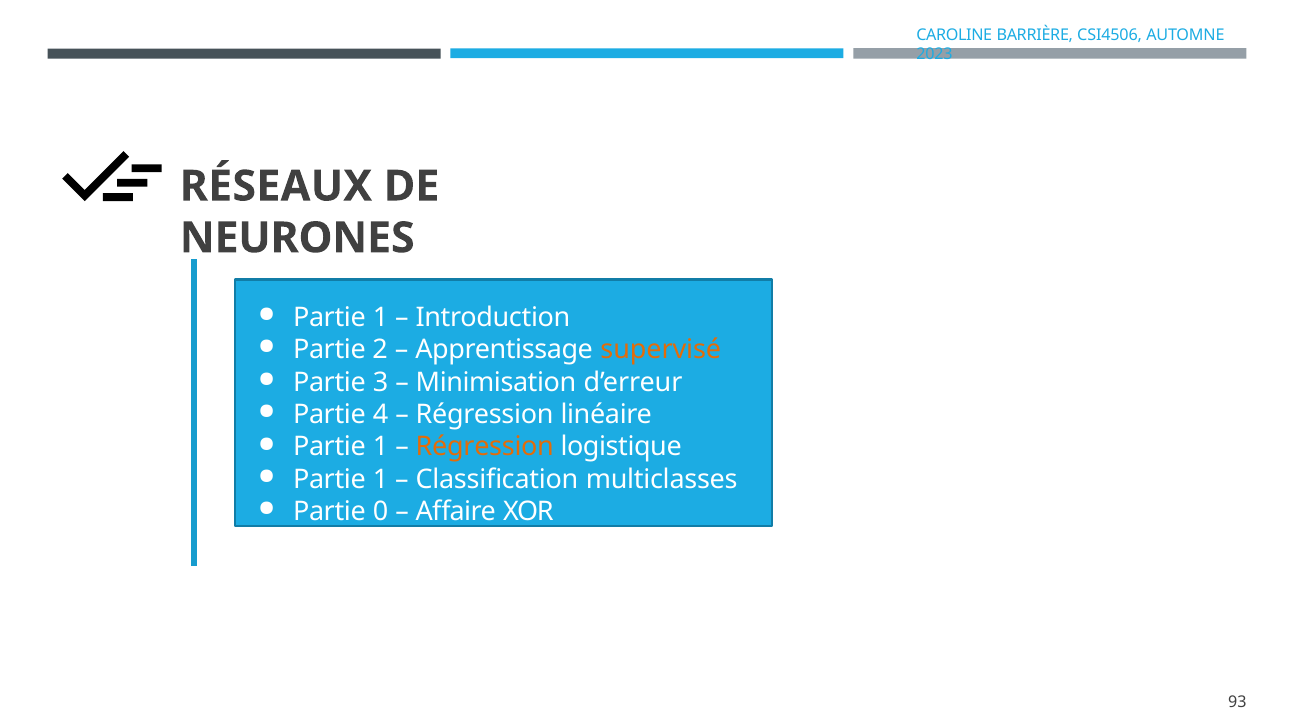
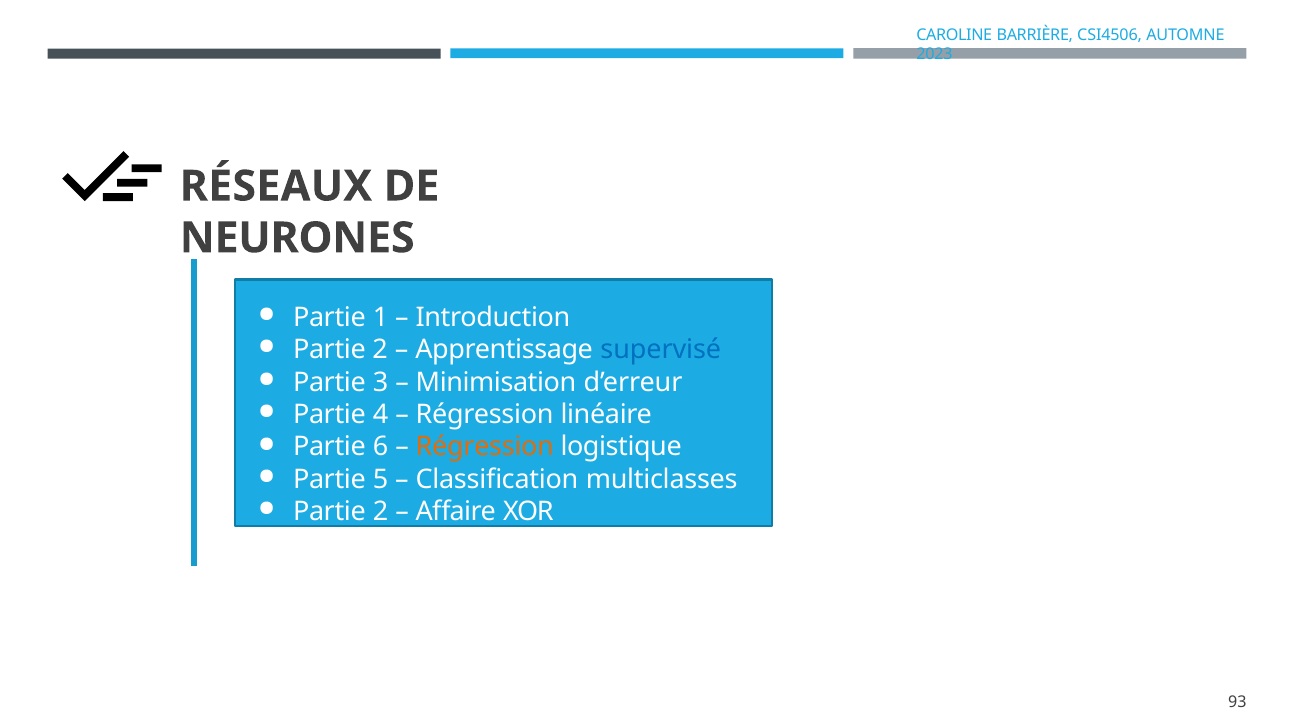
supervisé colour: orange -> blue (661, 350)
1: 1 -> 6 (381, 447)
1: 1 -> 5 (381, 479)
0: 0 -> 2 (381, 512)
